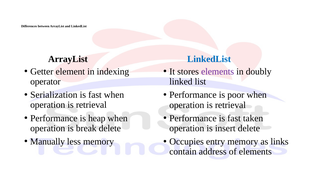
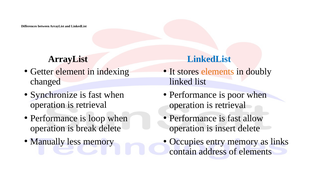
elements colour: purple -> orange (218, 71)
operator: operator -> changed (45, 81)
Serialization: Serialization -> Synchronize (54, 95)
heap: heap -> loop (97, 118)
taken: taken -> allow (253, 118)
